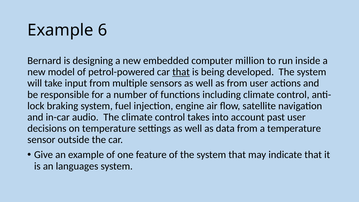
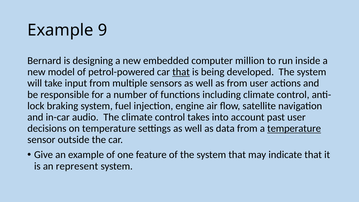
6: 6 -> 9 (102, 30)
temperature underline: none -> present (294, 128)
languages: languages -> represent (77, 166)
